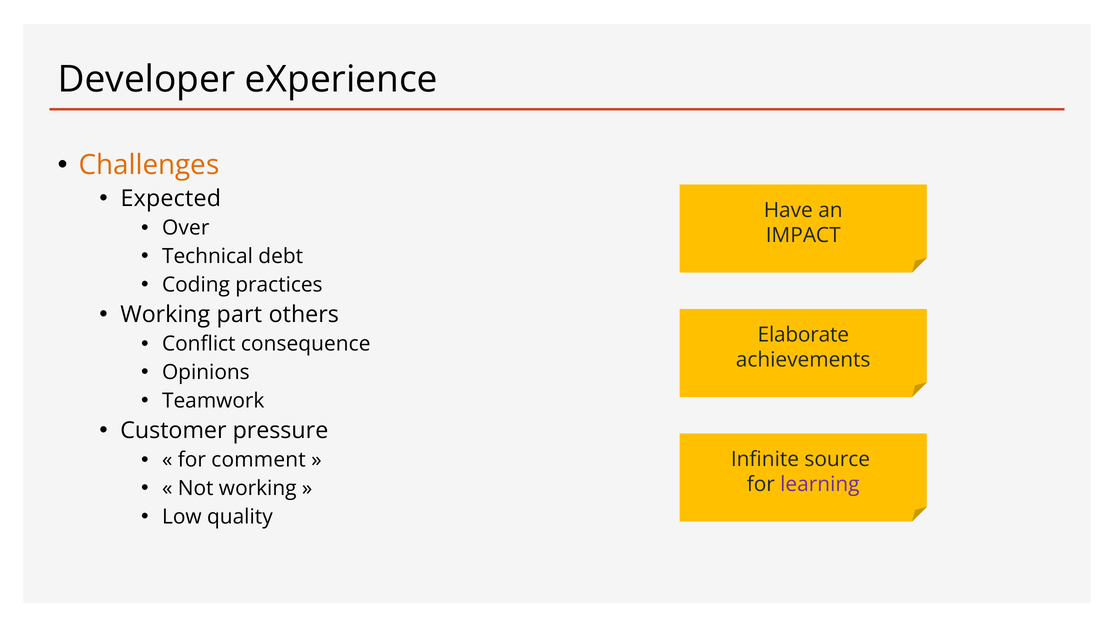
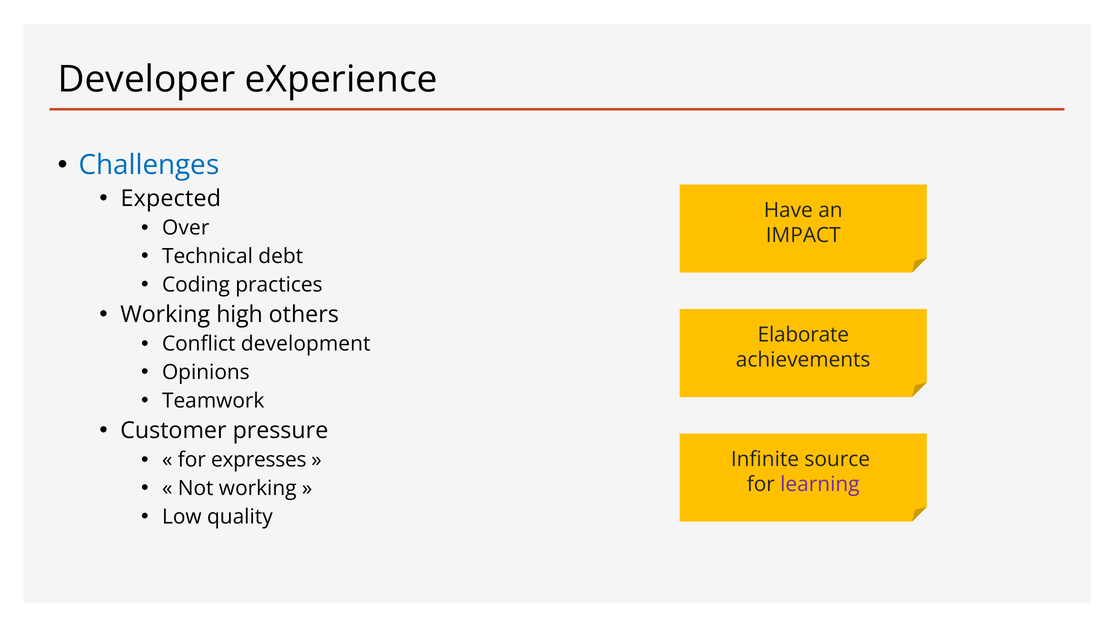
Challenges colour: orange -> blue (149, 165)
part: part -> high (240, 314)
consequence: consequence -> development (306, 344)
comment: comment -> expresses (259, 460)
